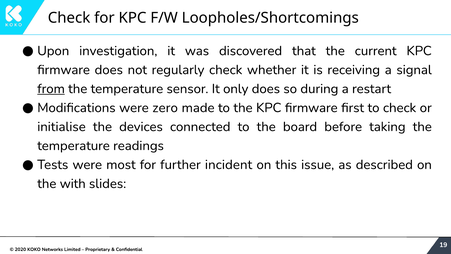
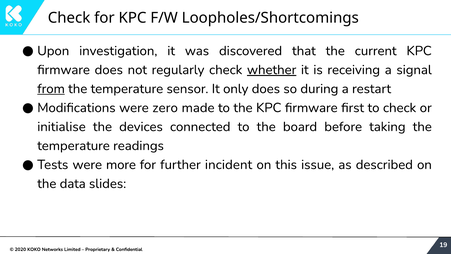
whether underline: none -> present (272, 70)
most: most -> more (121, 164)
with: with -> data (73, 183)
